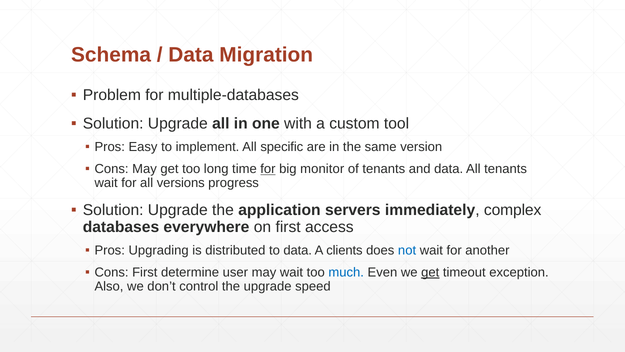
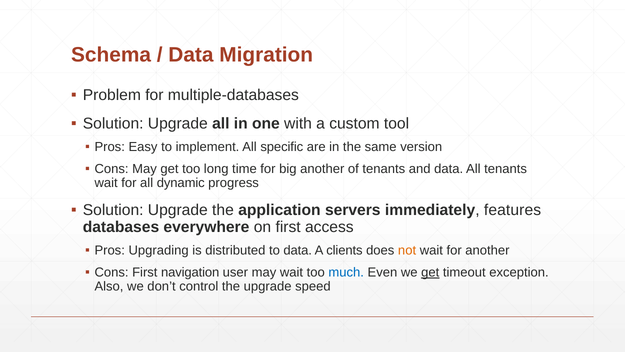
for underline: present -> none (268, 169)
big monitor: monitor -> another (322, 169)
versions: versions -> dynamic (181, 183)
complex: complex -> features (513, 210)
not colour: blue -> orange (407, 250)
determine: determine -> navigation (190, 272)
